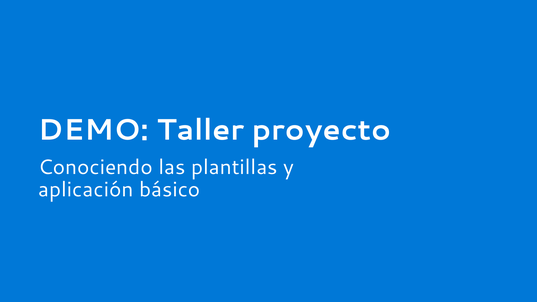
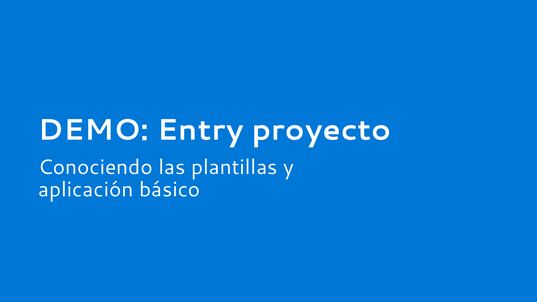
Taller: Taller -> Entry (200, 130)
